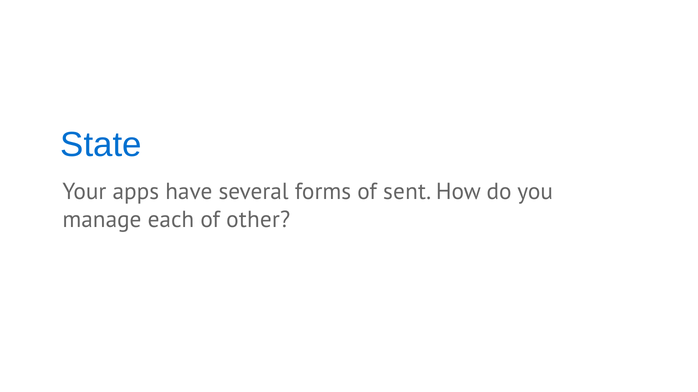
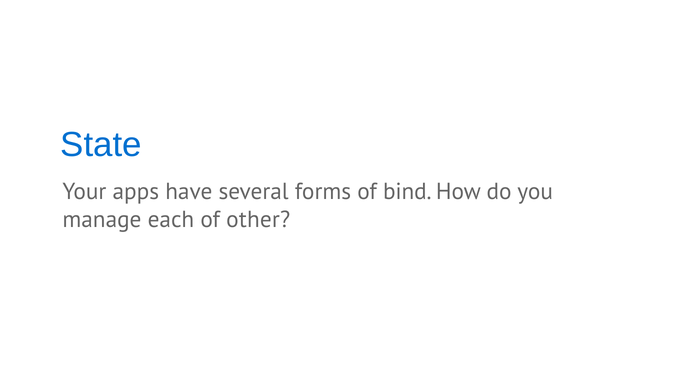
sent: sent -> bind (407, 192)
